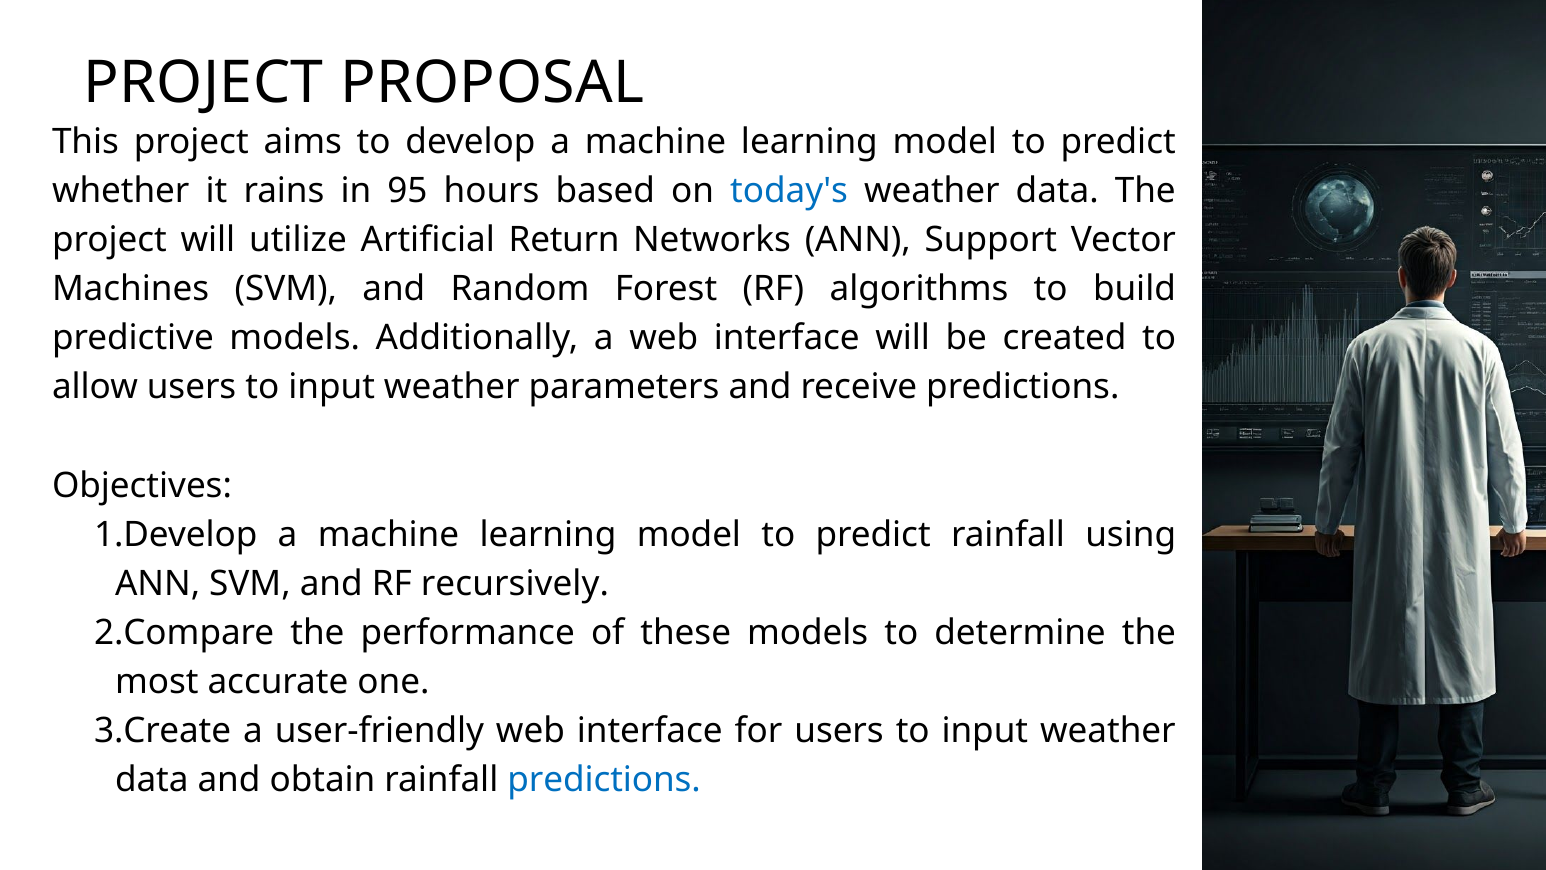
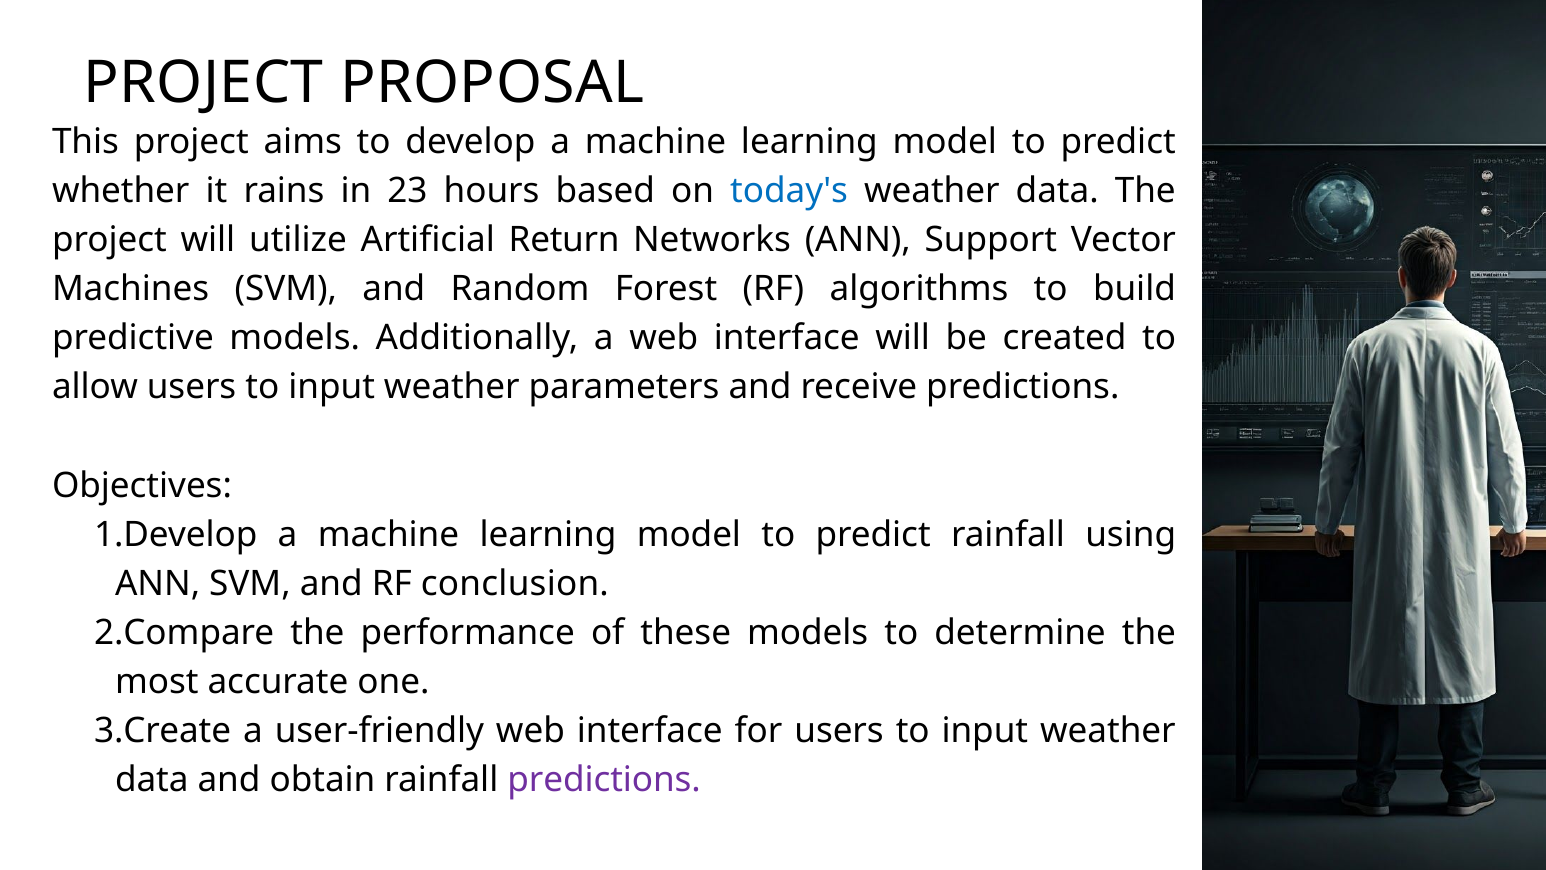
95: 95 -> 23 (407, 191)
recursively: recursively -> conclusion (515, 583)
predictions colour: blue -> purple (604, 780)
